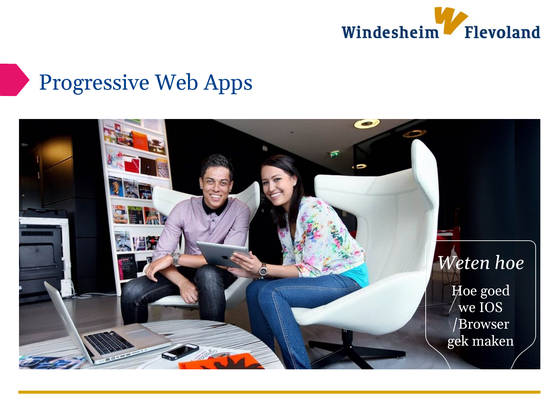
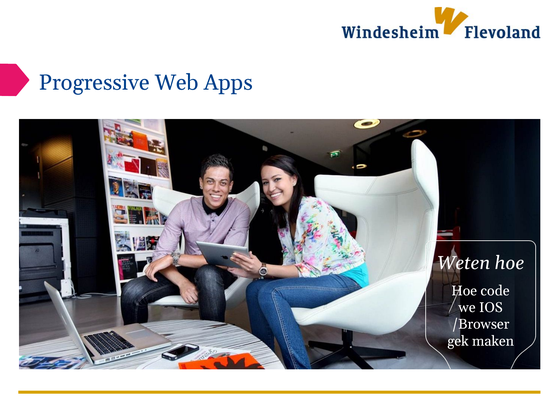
goed: goed -> code (495, 291)
